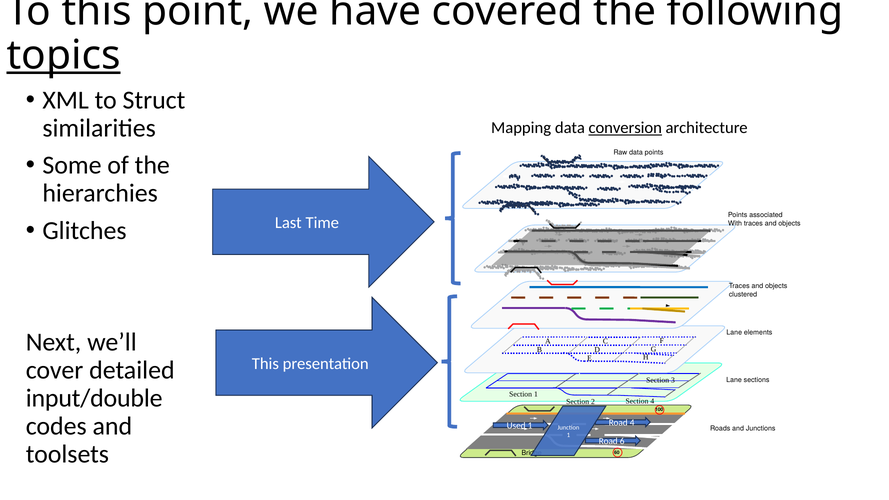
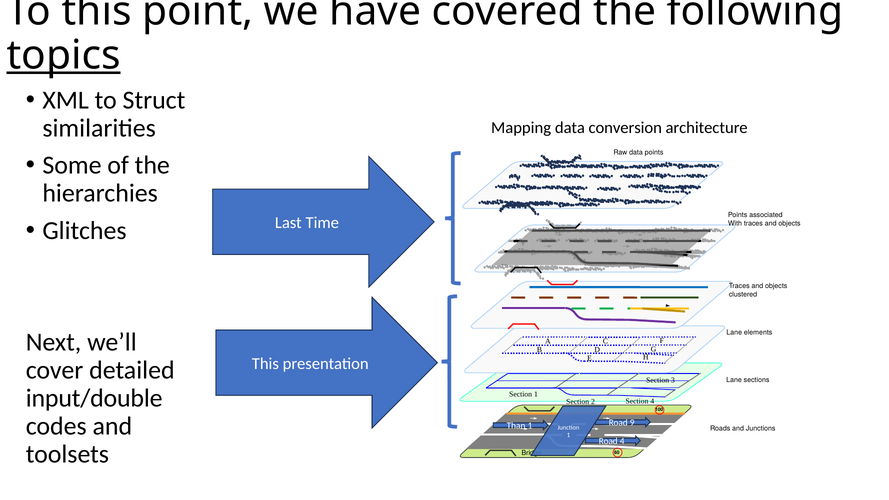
conversion underline: present -> none (625, 128)
Used: Used -> Than (516, 426)
Road 4: 4 -> 9 (632, 423)
6: 6 -> 4 (622, 441)
